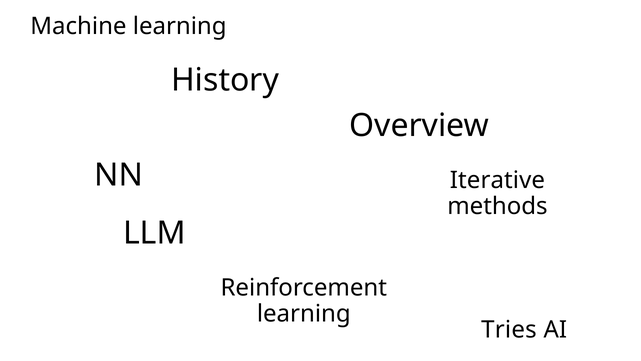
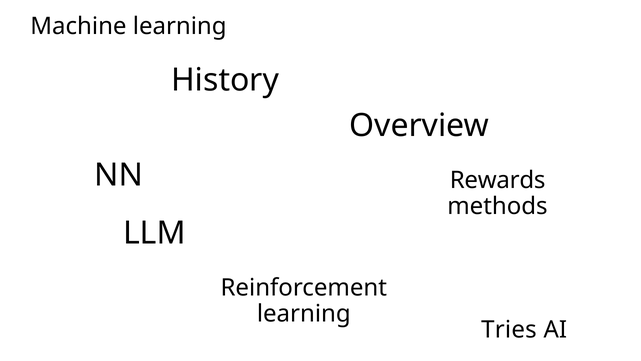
Iterative: Iterative -> Rewards (498, 180)
